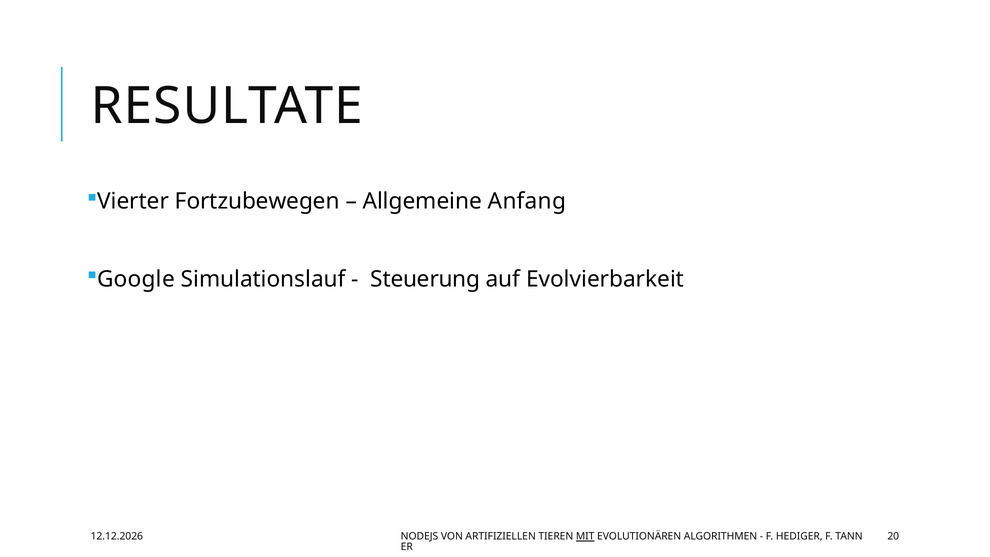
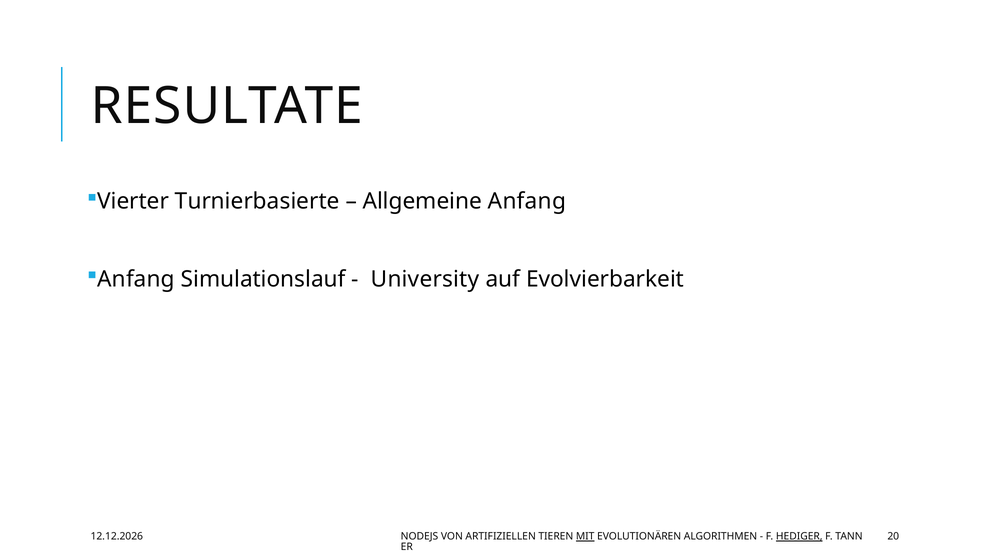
Fortzubewegen: Fortzubewegen -> Turnierbasierte (257, 201)
Google: Google -> Anfang (136, 279)
Steuerung: Steuerung -> University (425, 279)
HEDIGER underline: none -> present (799, 536)
